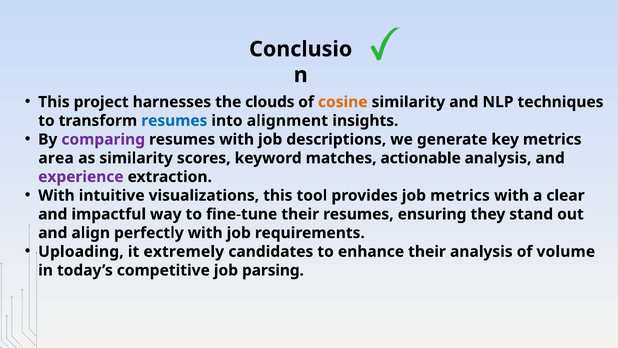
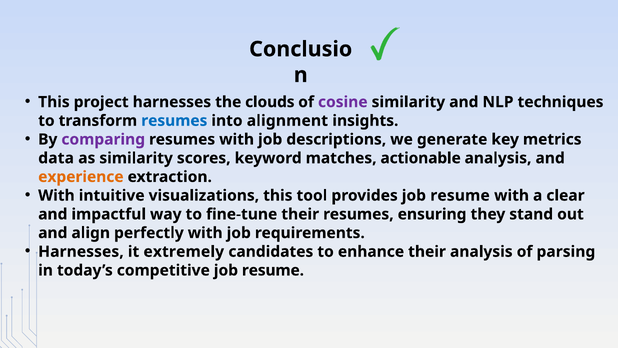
cosine colour: orange -> purple (343, 102)
area: area -> data (56, 158)
experience colour: purple -> orange (81, 177)
provides job metrics: metrics -> resume (460, 195)
Uploading: Uploading -> Harnesses (81, 251)
volume: volume -> parsing (566, 251)
competitive job parsing: parsing -> resume (273, 270)
